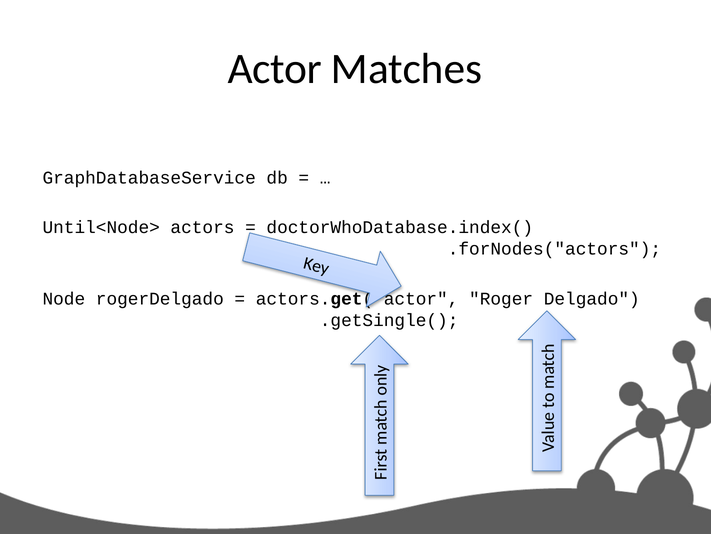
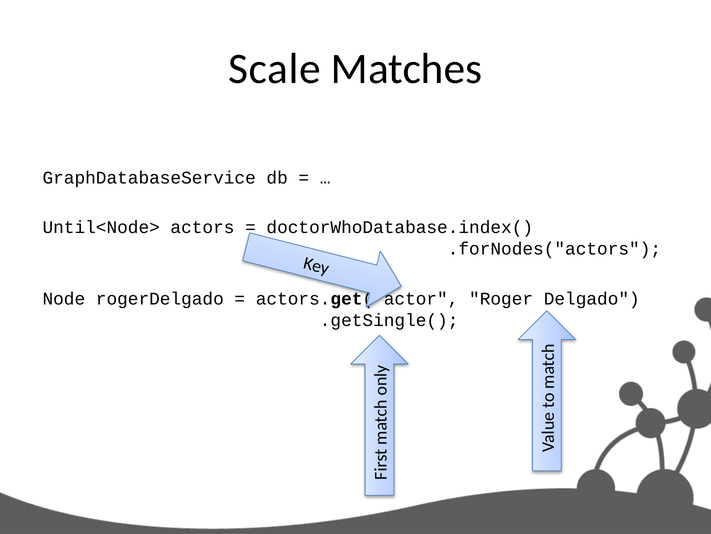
Actor: Actor -> Scale (274, 69)
